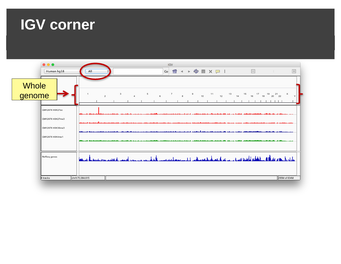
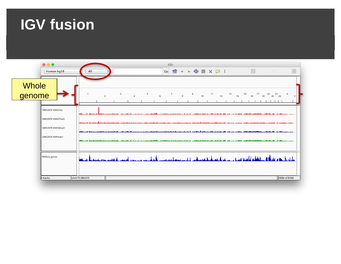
corner: corner -> fusion (72, 25)
